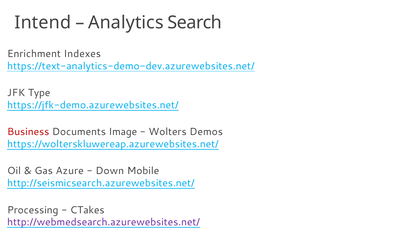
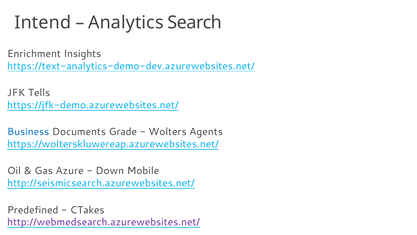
Indexes: Indexes -> Insights (82, 54)
Type: Type -> Tells (39, 93)
Business colour: red -> blue (28, 132)
Image: Image -> Grade (123, 132)
Demos: Demos -> Agents (206, 132)
Processing: Processing -> Predefined (33, 210)
